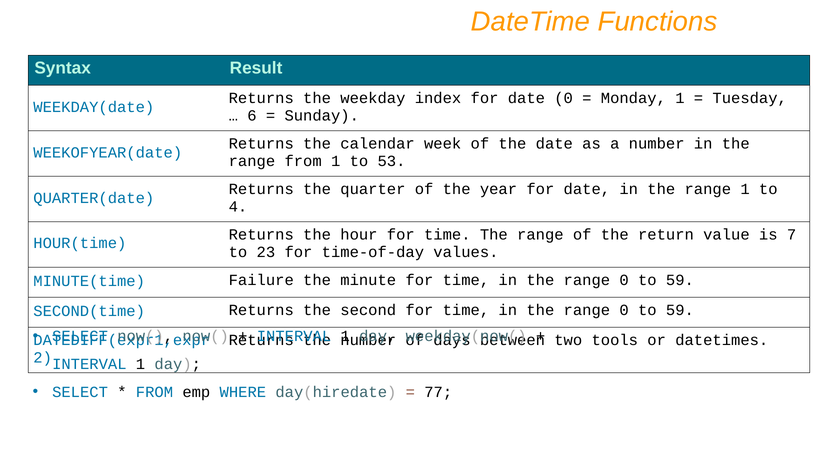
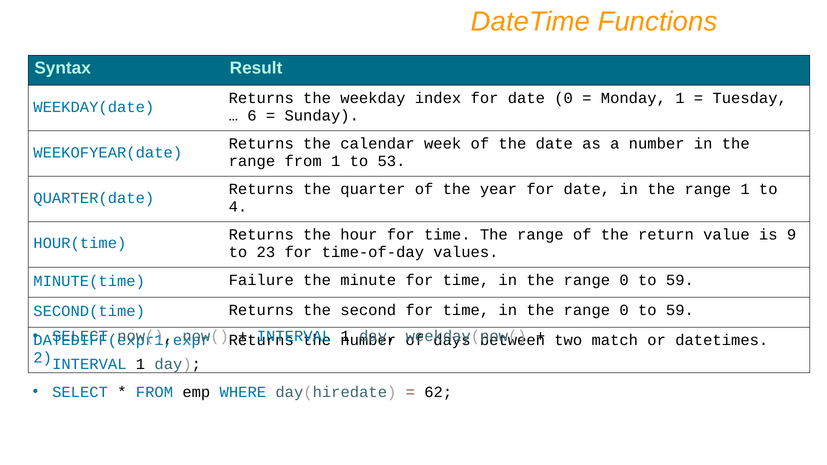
7: 7 -> 9 (792, 235)
tools: tools -> match (615, 340)
77: 77 -> 62 (438, 392)
